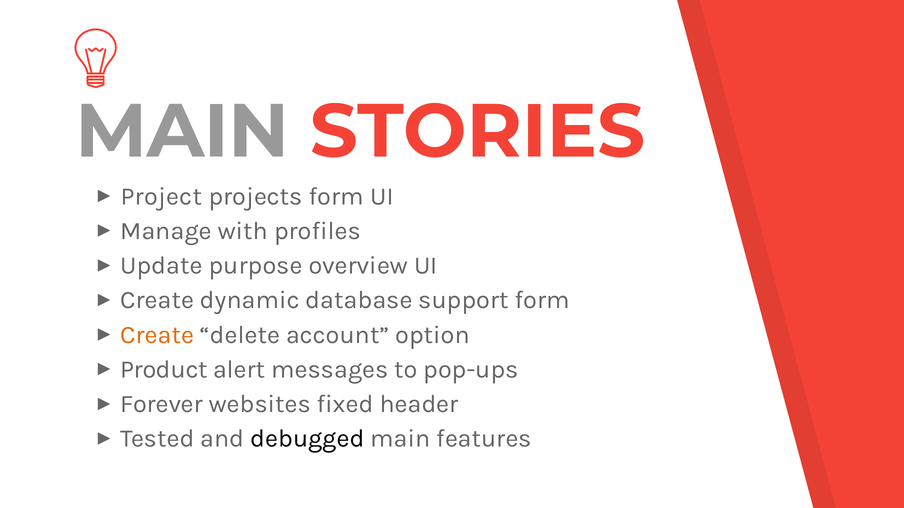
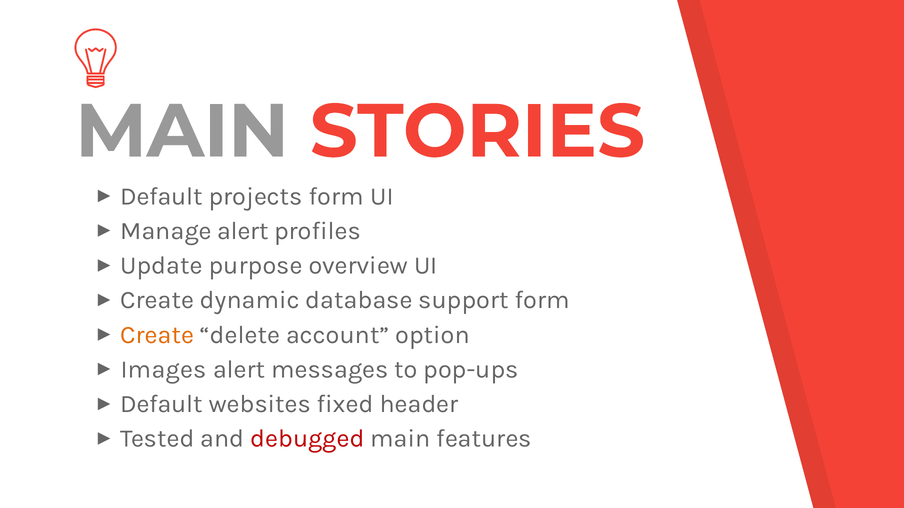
Project: Project -> Default (162, 196)
Manage with: with -> alert (243, 231)
Product: Product -> Images (164, 370)
Forever: Forever -> Default (162, 404)
debugged colour: black -> red (307, 439)
